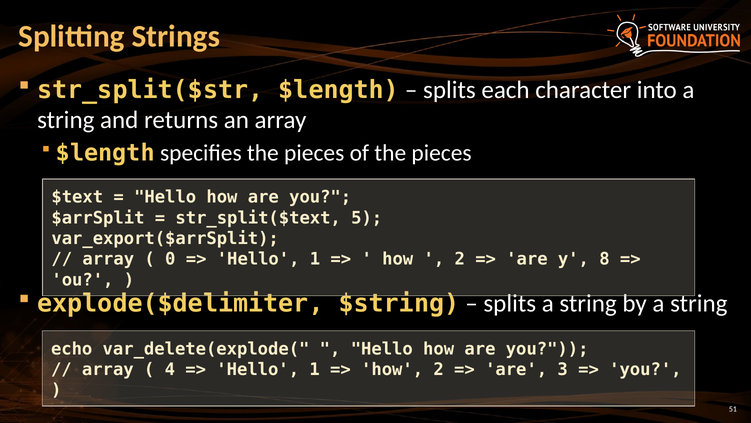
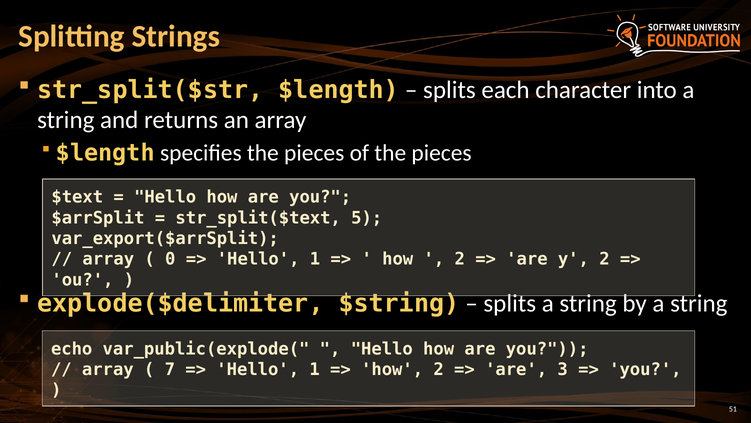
y 8: 8 -> 2 (604, 259)
var_delete(explode(: var_delete(explode( -> var_public(explode( (206, 349)
4: 4 -> 7 (170, 369)
